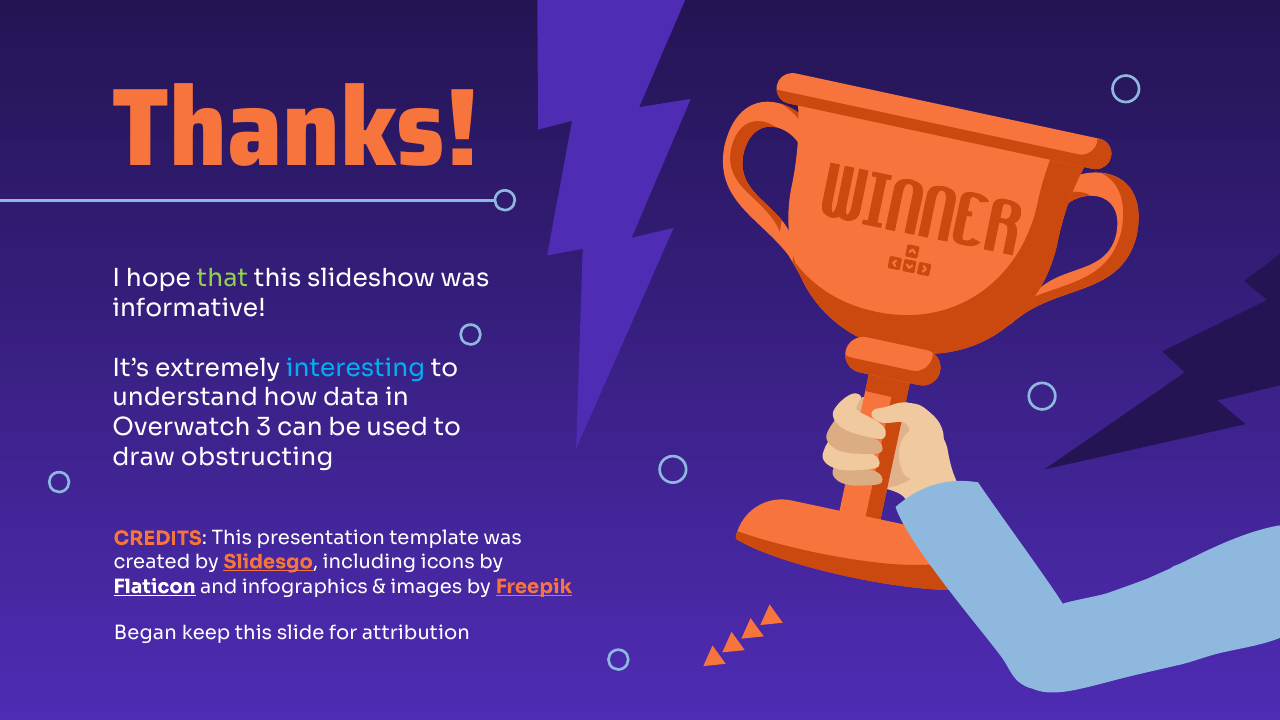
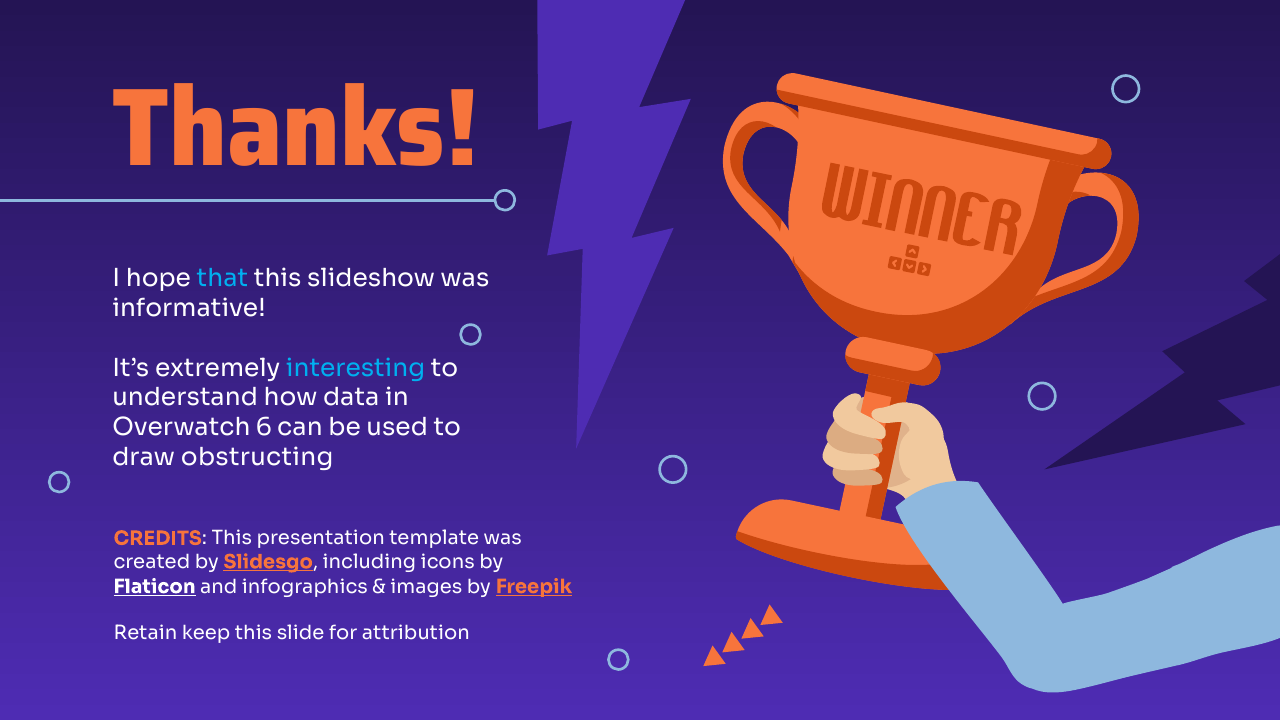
that colour: light green -> light blue (223, 278)
3: 3 -> 6 (264, 428)
Began: Began -> Retain (145, 633)
